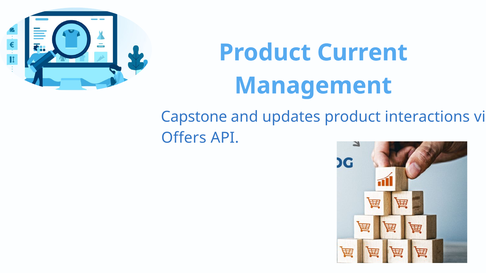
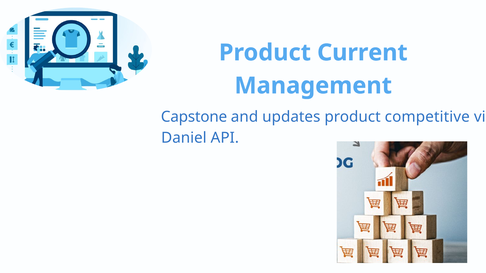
interactions: interactions -> competitive (427, 117)
Offers: Offers -> Daniel (184, 138)
